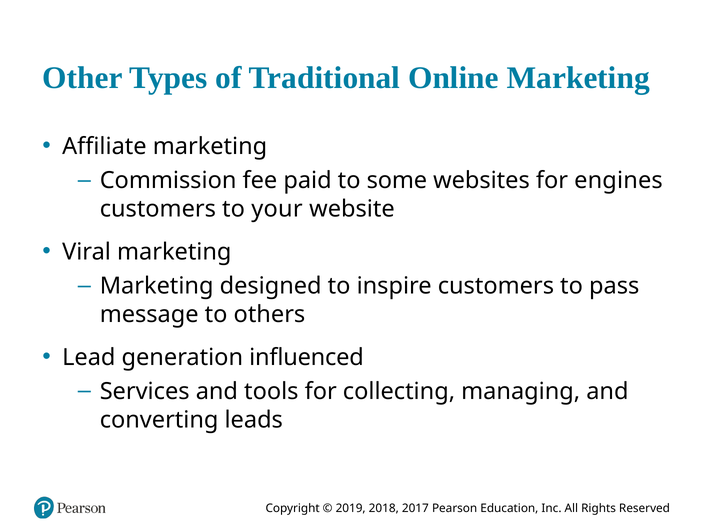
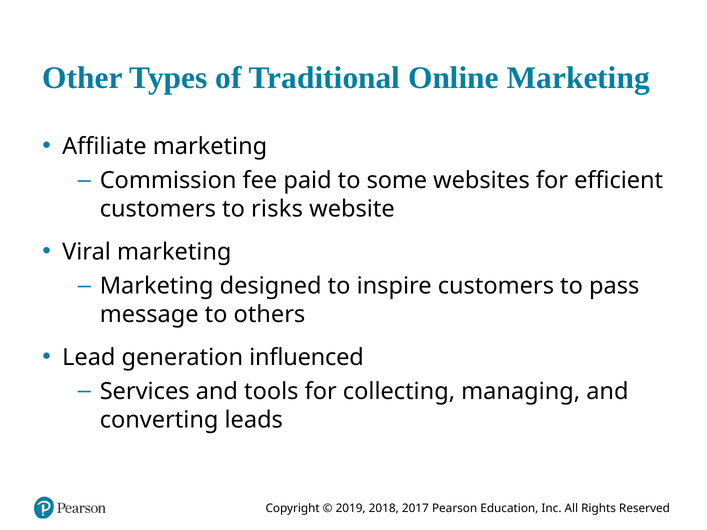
engines: engines -> efficient (619, 181)
your: your -> risks (277, 209)
